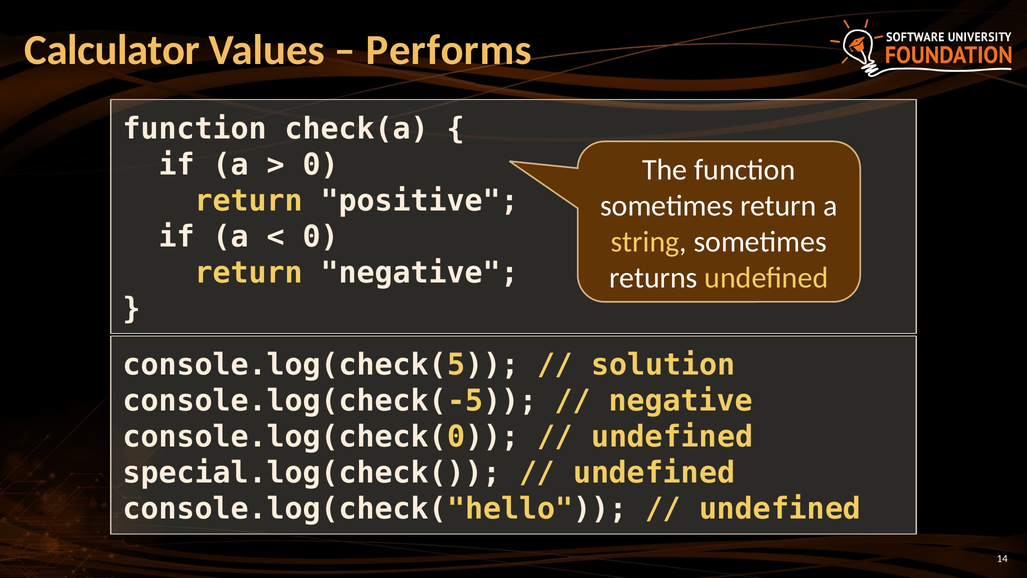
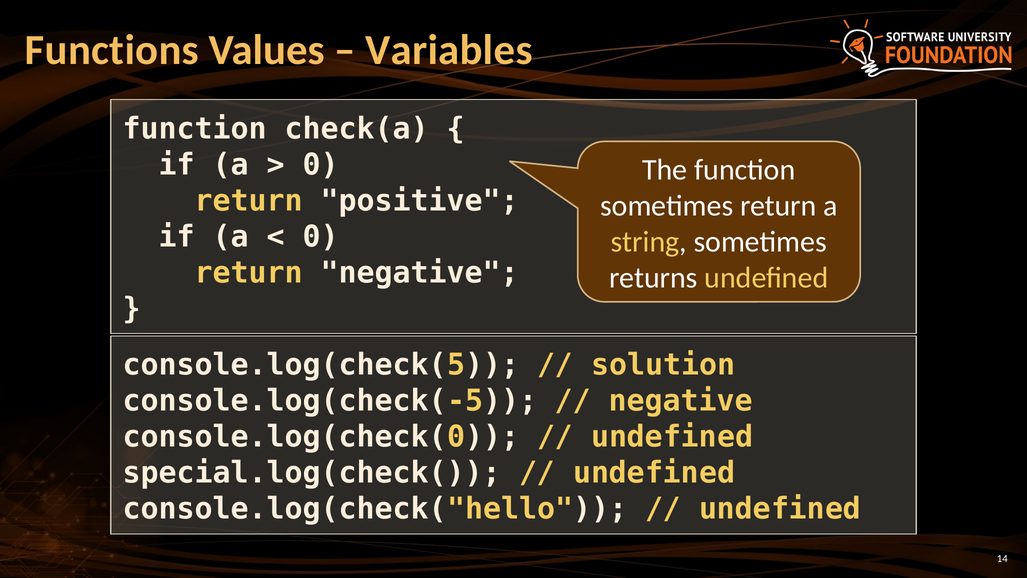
Calculator: Calculator -> Functions (112, 50)
Performs: Performs -> Variables (449, 50)
